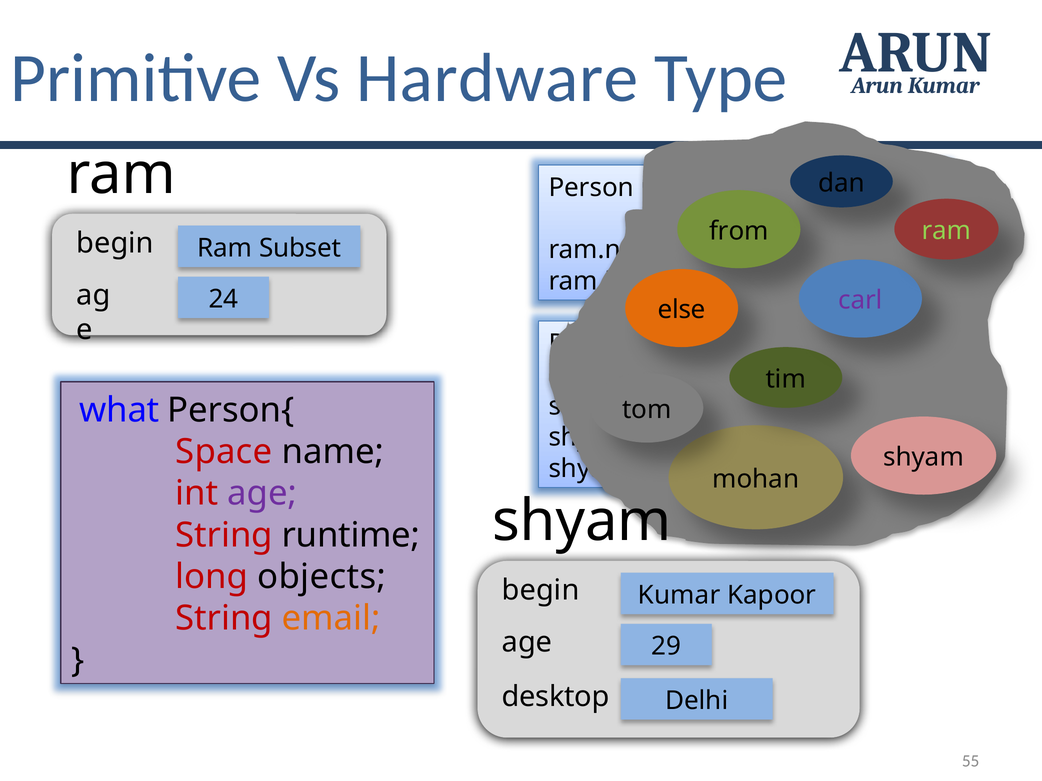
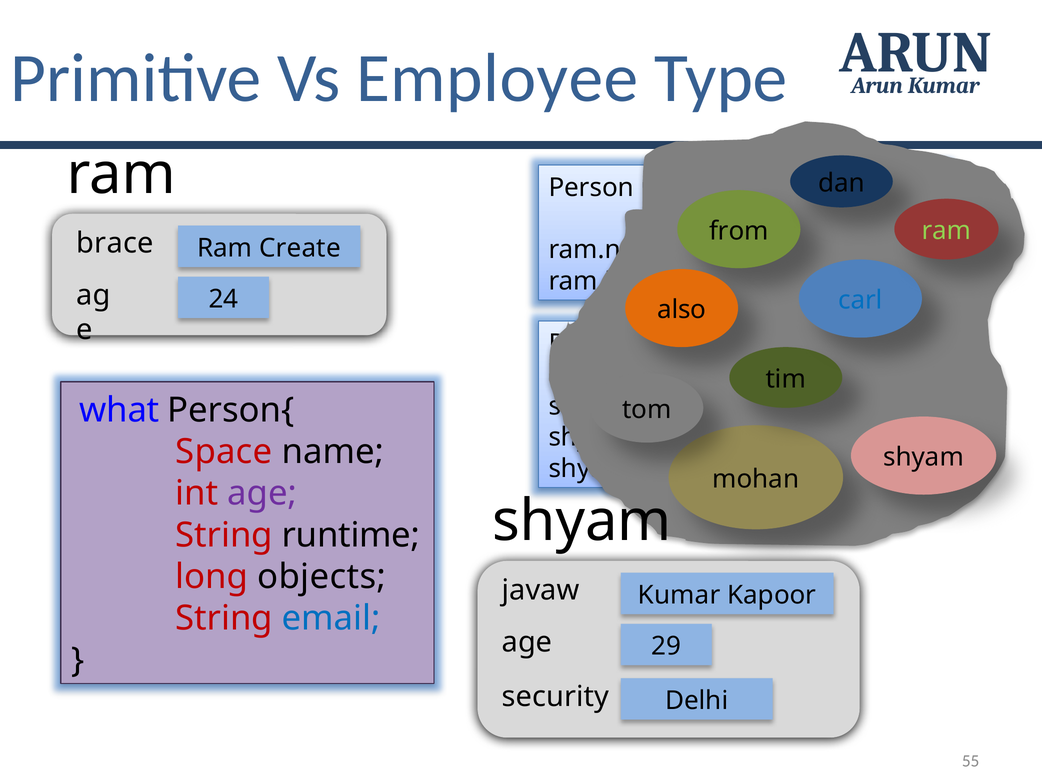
Hardware: Hardware -> Employee (497, 79)
begin: begin -> brace (115, 243)
Subset: Subset -> Create (300, 248)
carl colour: purple -> blue (860, 301)
else: else -> also (682, 310)
begin: begin -> javaw (541, 591)
email colour: orange -> blue (331, 619)
desktop: desktop -> security (555, 697)
